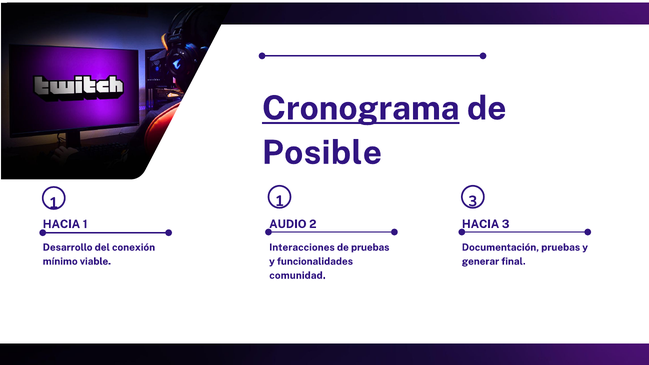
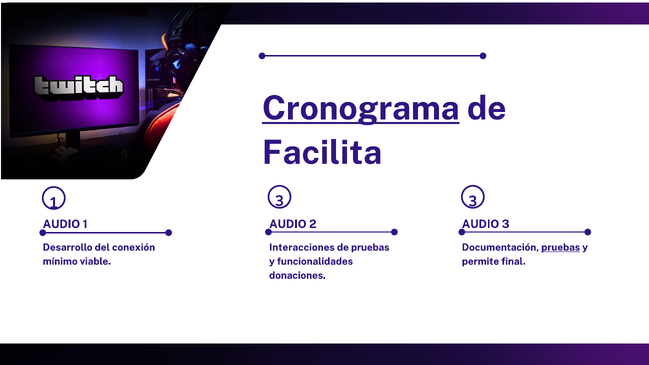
Posible: Posible -> Facilita (322, 153)
1 1: 1 -> 3 (279, 201)
HACIA: HACIA -> AUDIO (61, 224)
2 HACIA: HACIA -> AUDIO (481, 224)
pruebas underline: none -> present (561, 247)
generar: generar -> permite (480, 261)
comunidad: comunidad -> donaciones (297, 276)
